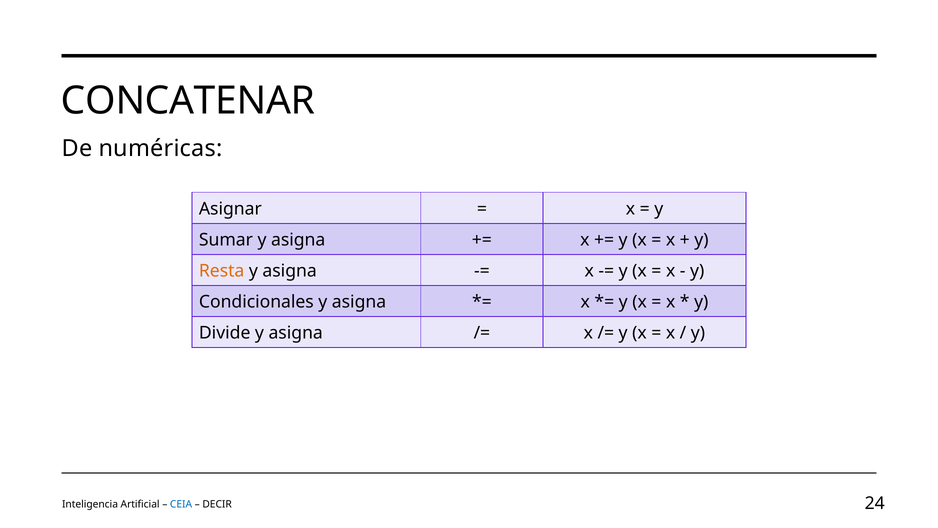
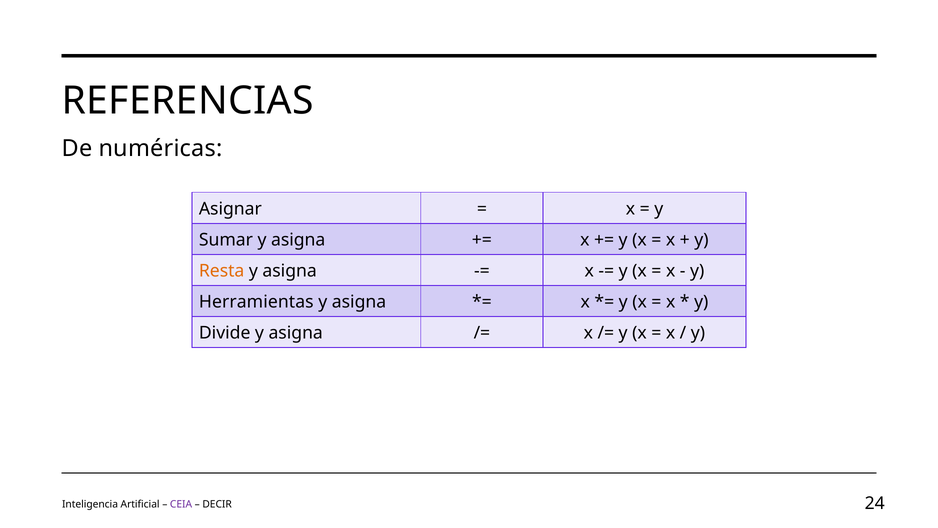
CONCATENAR: CONCATENAR -> REFERENCIAS (188, 101)
Condicionales: Condicionales -> Herramientas (256, 302)
CEIA colour: blue -> purple (181, 504)
